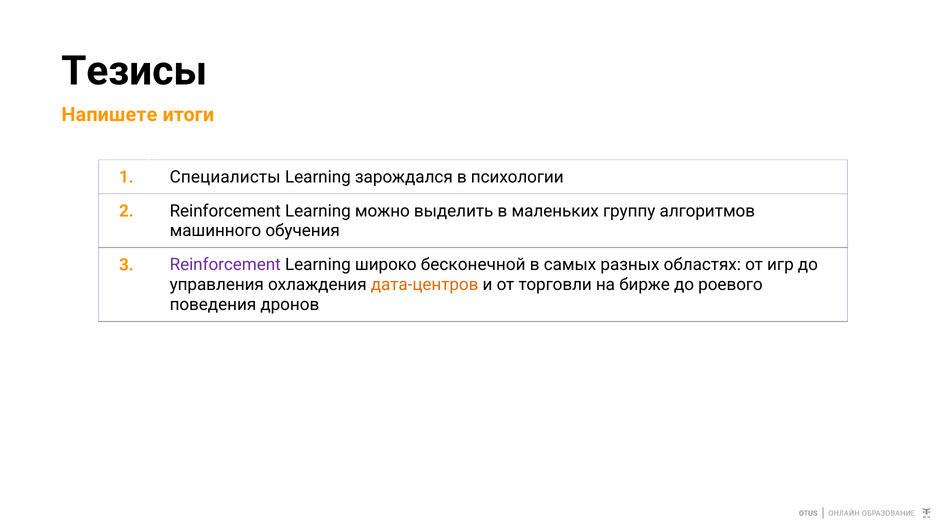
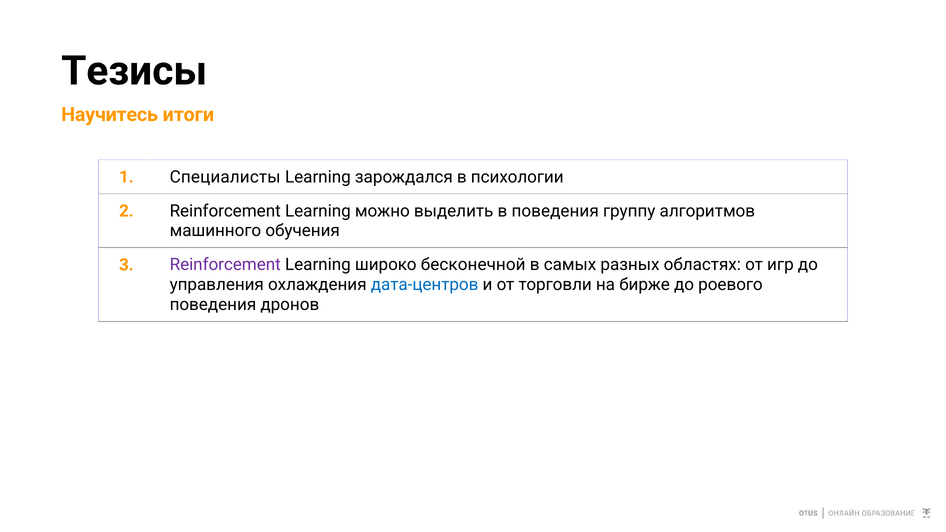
Напишете: Напишете -> Научитесь (110, 115)
в маленьких: маленьких -> поведения (555, 211)
дата-центров colour: orange -> blue (425, 285)
